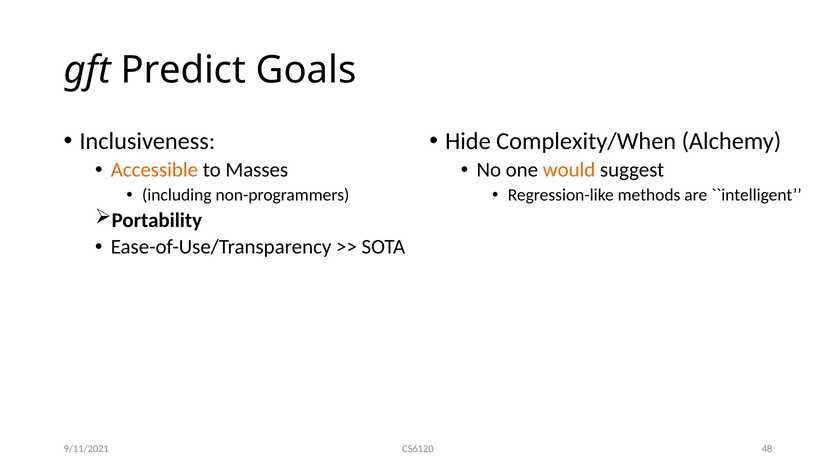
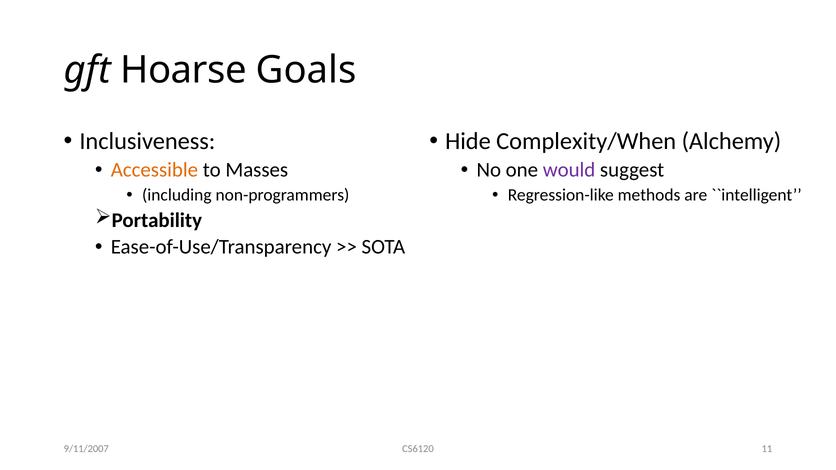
Predict: Predict -> Hoarse (183, 70)
would colour: orange -> purple (569, 170)
48: 48 -> 11 (767, 449)
9/11/2021: 9/11/2021 -> 9/11/2007 (86, 449)
